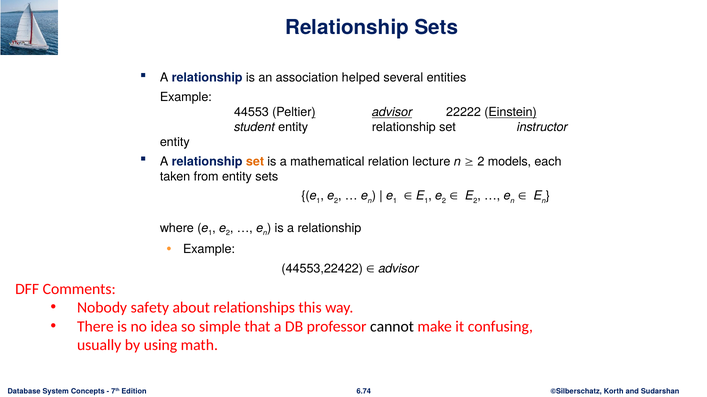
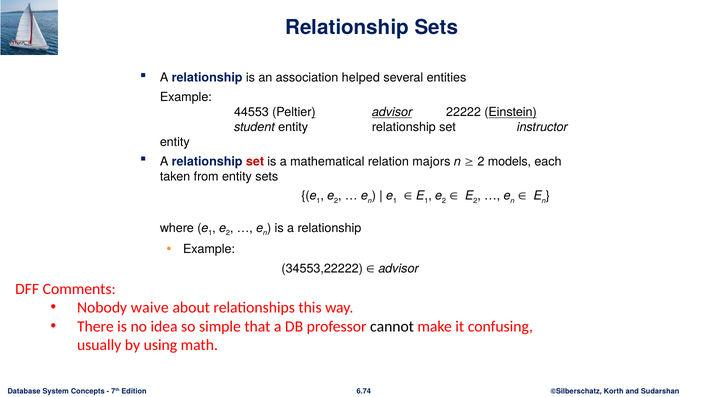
set colour: orange -> red (255, 162)
lecture: lecture -> majors (431, 162)
44553,22422: 44553,22422 -> 34553,22222 (322, 269)
safety: safety -> waive (150, 308)
